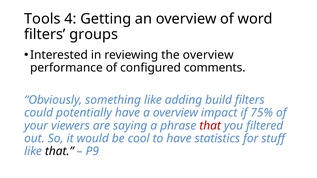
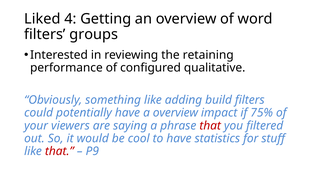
Tools: Tools -> Liked (42, 19)
the overview: overview -> retaining (208, 55)
comments: comments -> qualitative (215, 68)
that colour: black -> red (59, 151)
